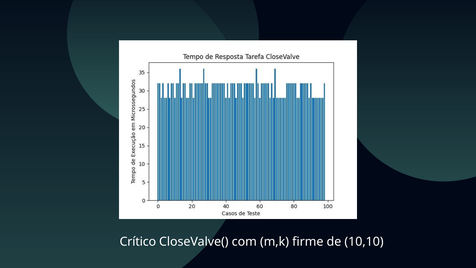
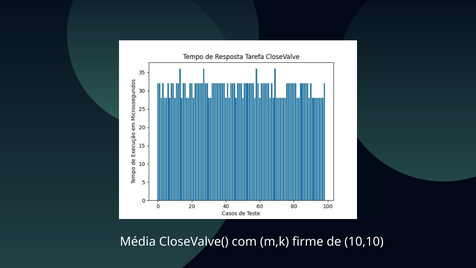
Crítico: Crítico -> Média (138, 242)
